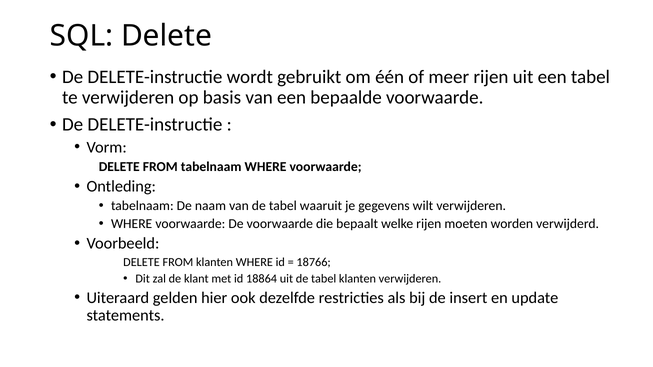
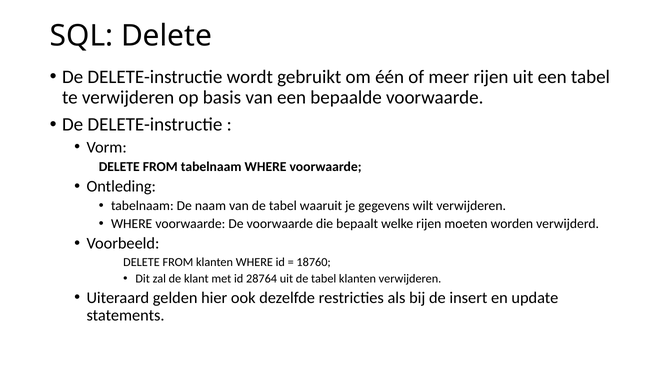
18766: 18766 -> 18760 (314, 263)
18864: 18864 -> 28764 (262, 279)
